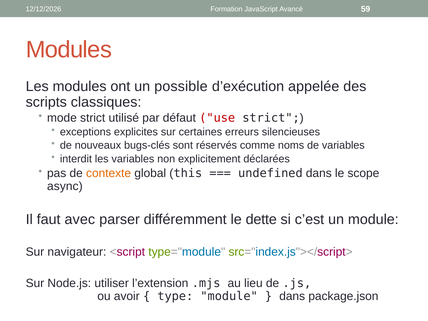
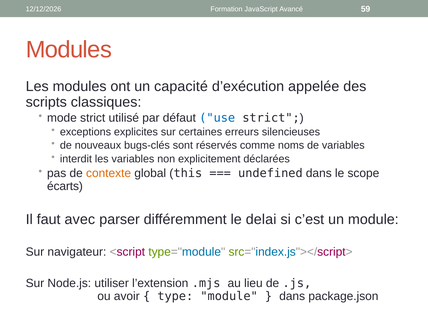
possible: possible -> capacité (181, 87)
use colour: red -> blue (217, 118)
async: async -> écarts (65, 186)
dette: dette -> delai (261, 220)
